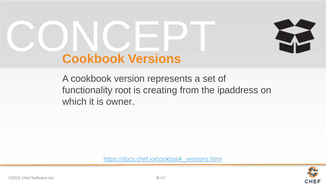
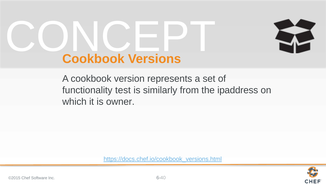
root: root -> test (123, 90)
creating: creating -> similarly (160, 90)
